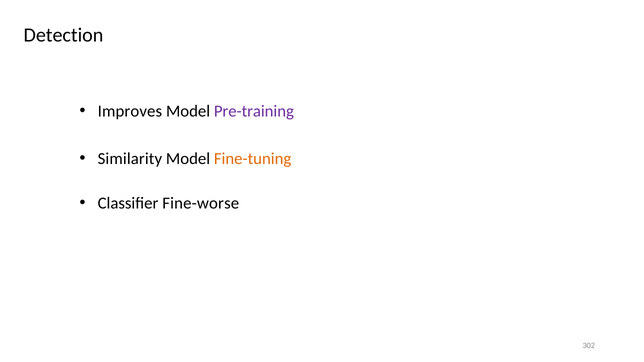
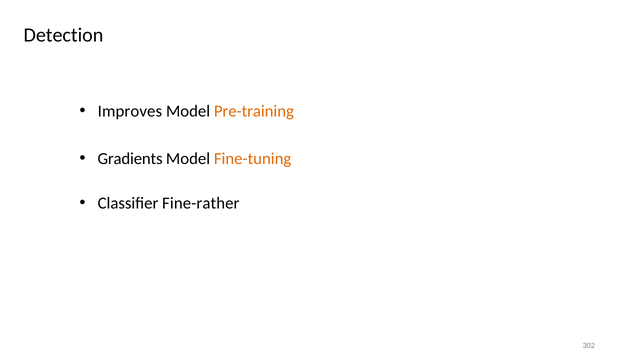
Pre-training colour: purple -> orange (254, 111)
Similarity: Similarity -> Gradients (130, 159)
Fine-worse: Fine-worse -> Fine-rather (201, 203)
